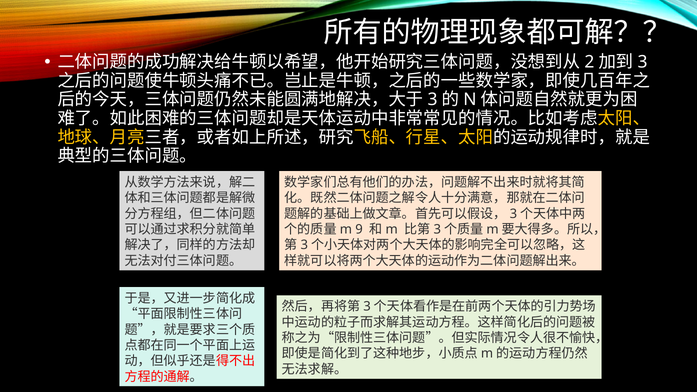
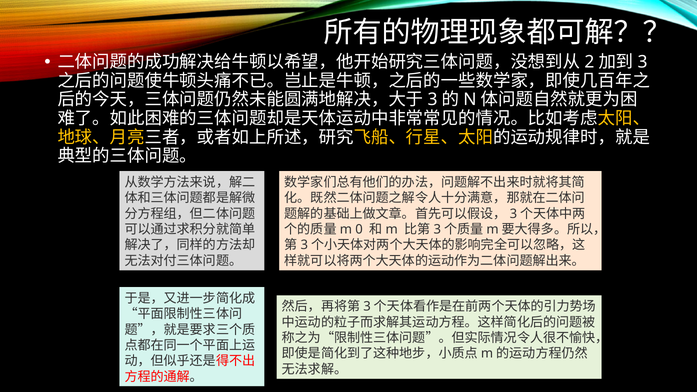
9: 9 -> 0 (359, 230)
